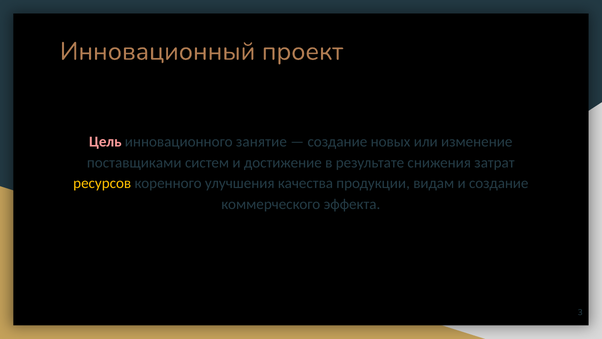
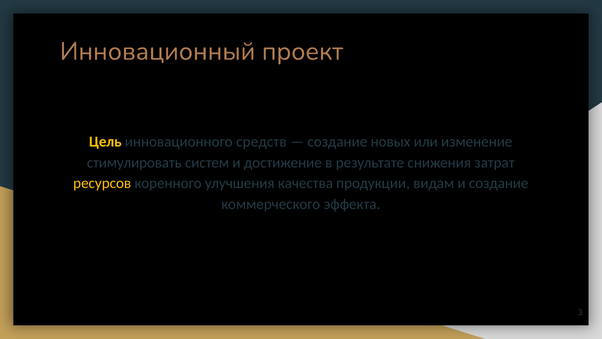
Цель colour: pink -> yellow (105, 142)
занятие: занятие -> средств (261, 142)
поставщиками: поставщиками -> стимулировать (134, 162)
